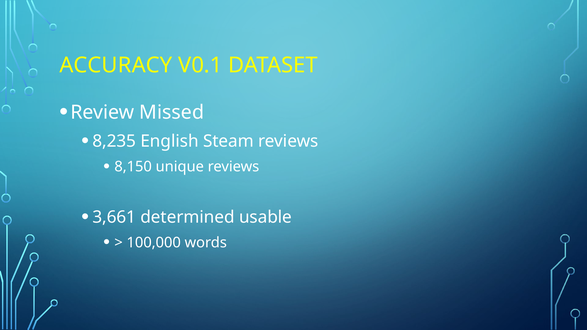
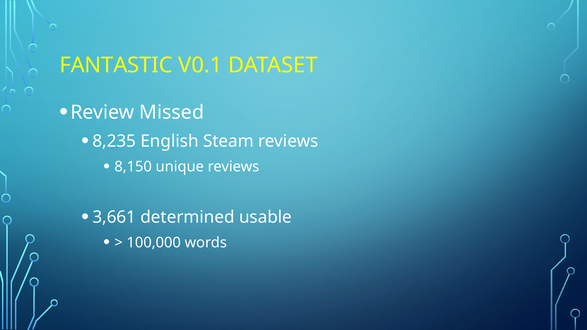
ACCURACY: ACCURACY -> FANTASTIC (116, 65)
